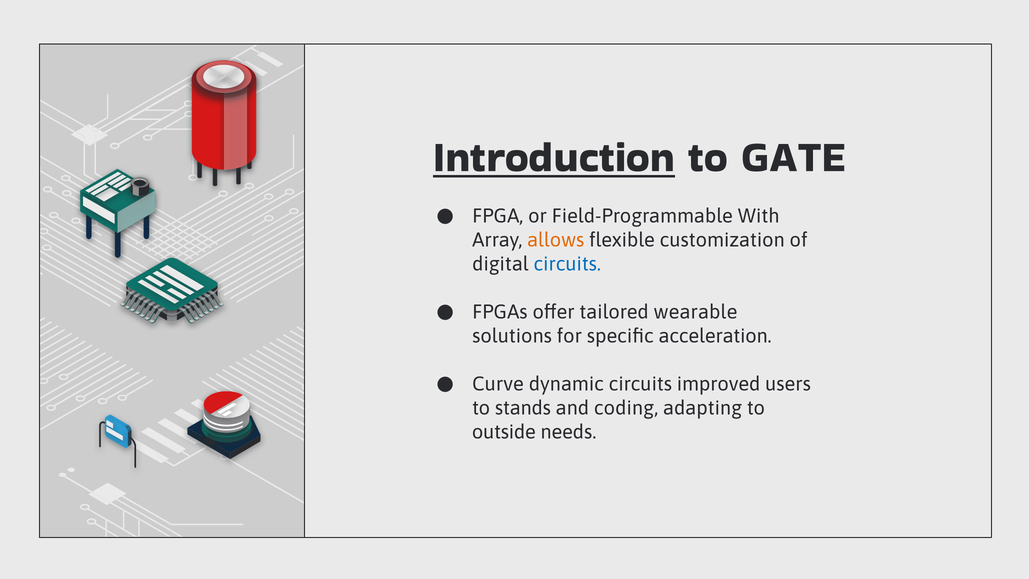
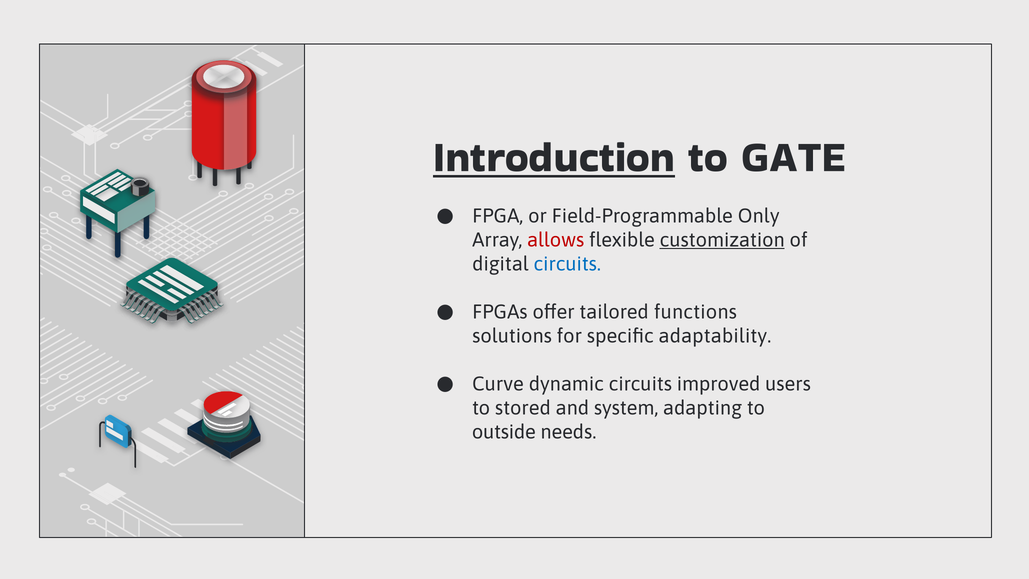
With: With -> Only (759, 216)
allows colour: orange -> red (556, 240)
customization underline: none -> present (722, 240)
wearable: wearable -> functions (695, 312)
acceleration: acceleration -> adaptability (715, 336)
stands: stands -> stored (523, 408)
coding: coding -> system (626, 408)
